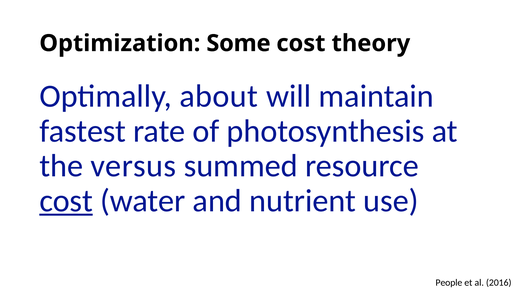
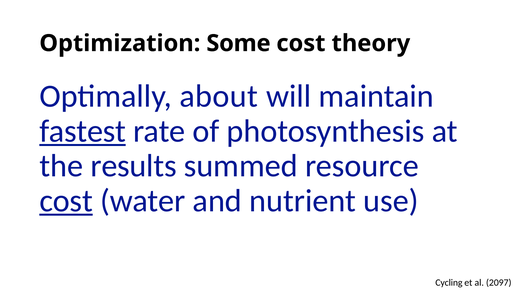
fastest underline: none -> present (83, 131)
versus: versus -> results (133, 166)
People: People -> Cycling (449, 283)
2016: 2016 -> 2097 (499, 283)
